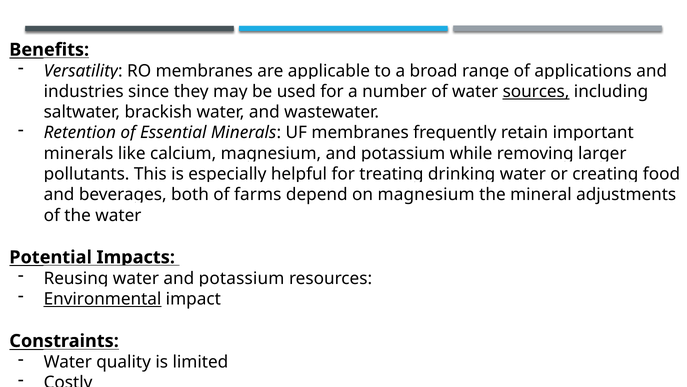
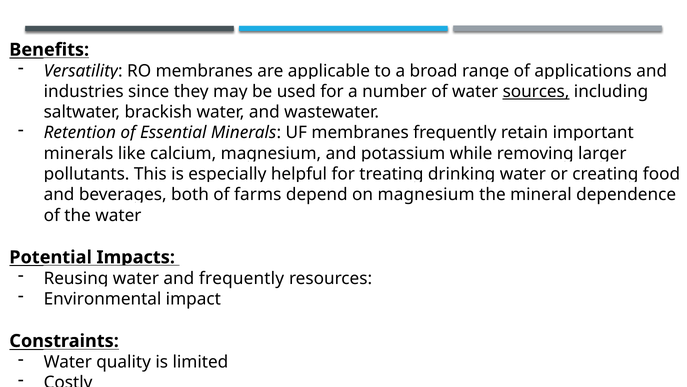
adjustments: adjustments -> dependence (626, 194)
potassium: potassium -> frequently (242, 278)
Environmental underline: present -> none (102, 299)
